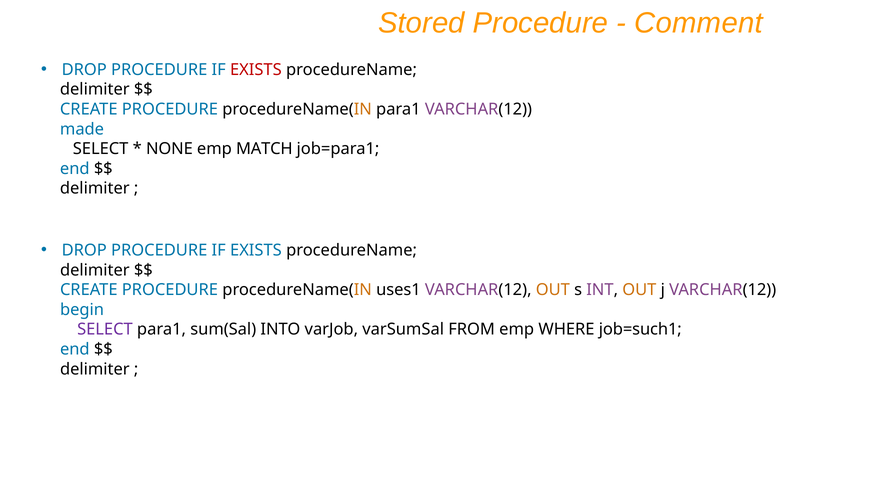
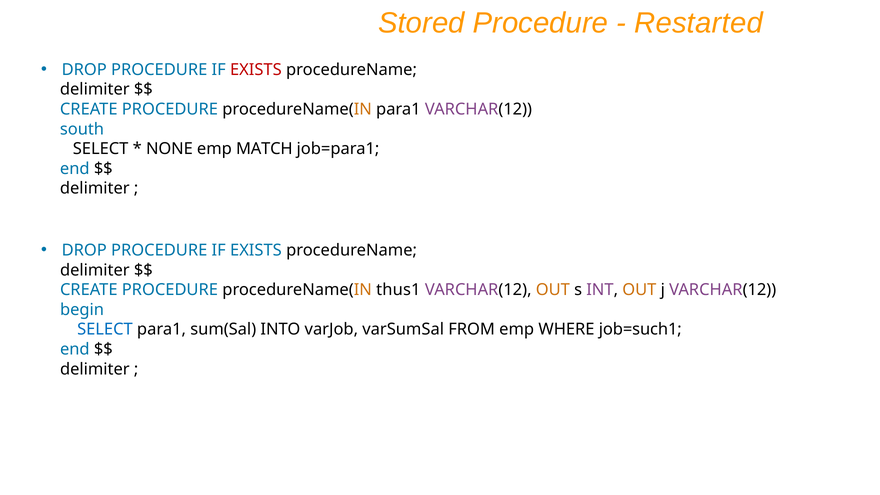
Comment: Comment -> Restarted (699, 23)
made: made -> south (82, 129)
uses1: uses1 -> thus1 (398, 290)
SELECT colour: purple -> blue (105, 329)
